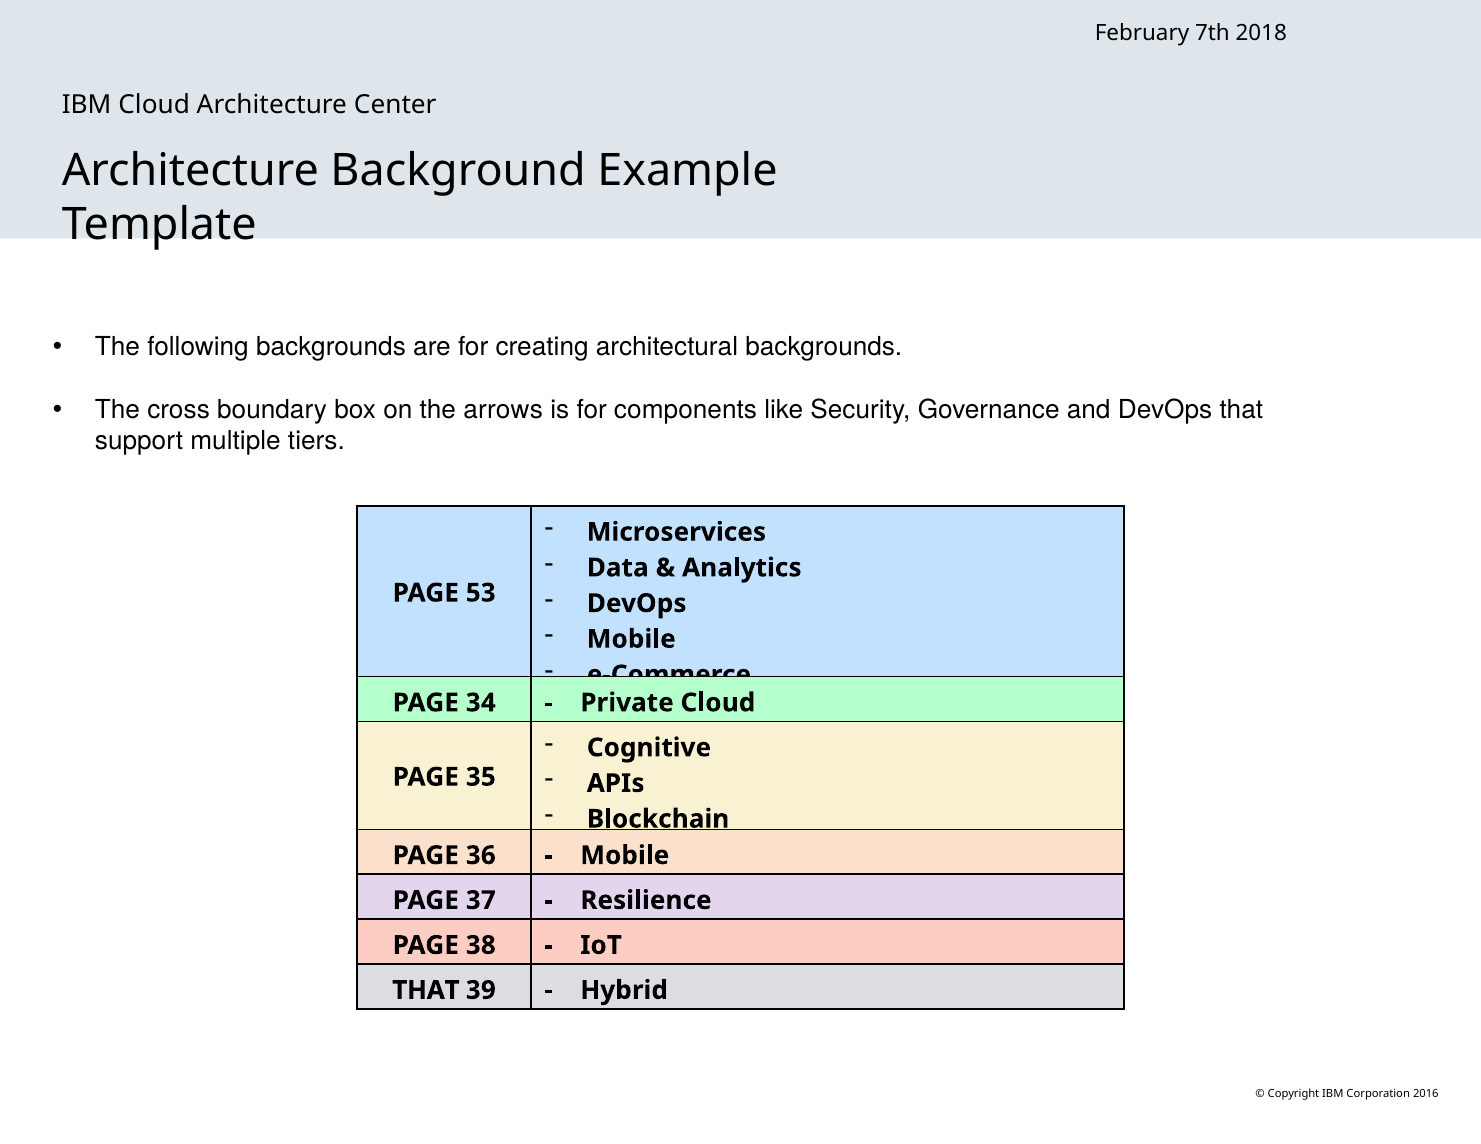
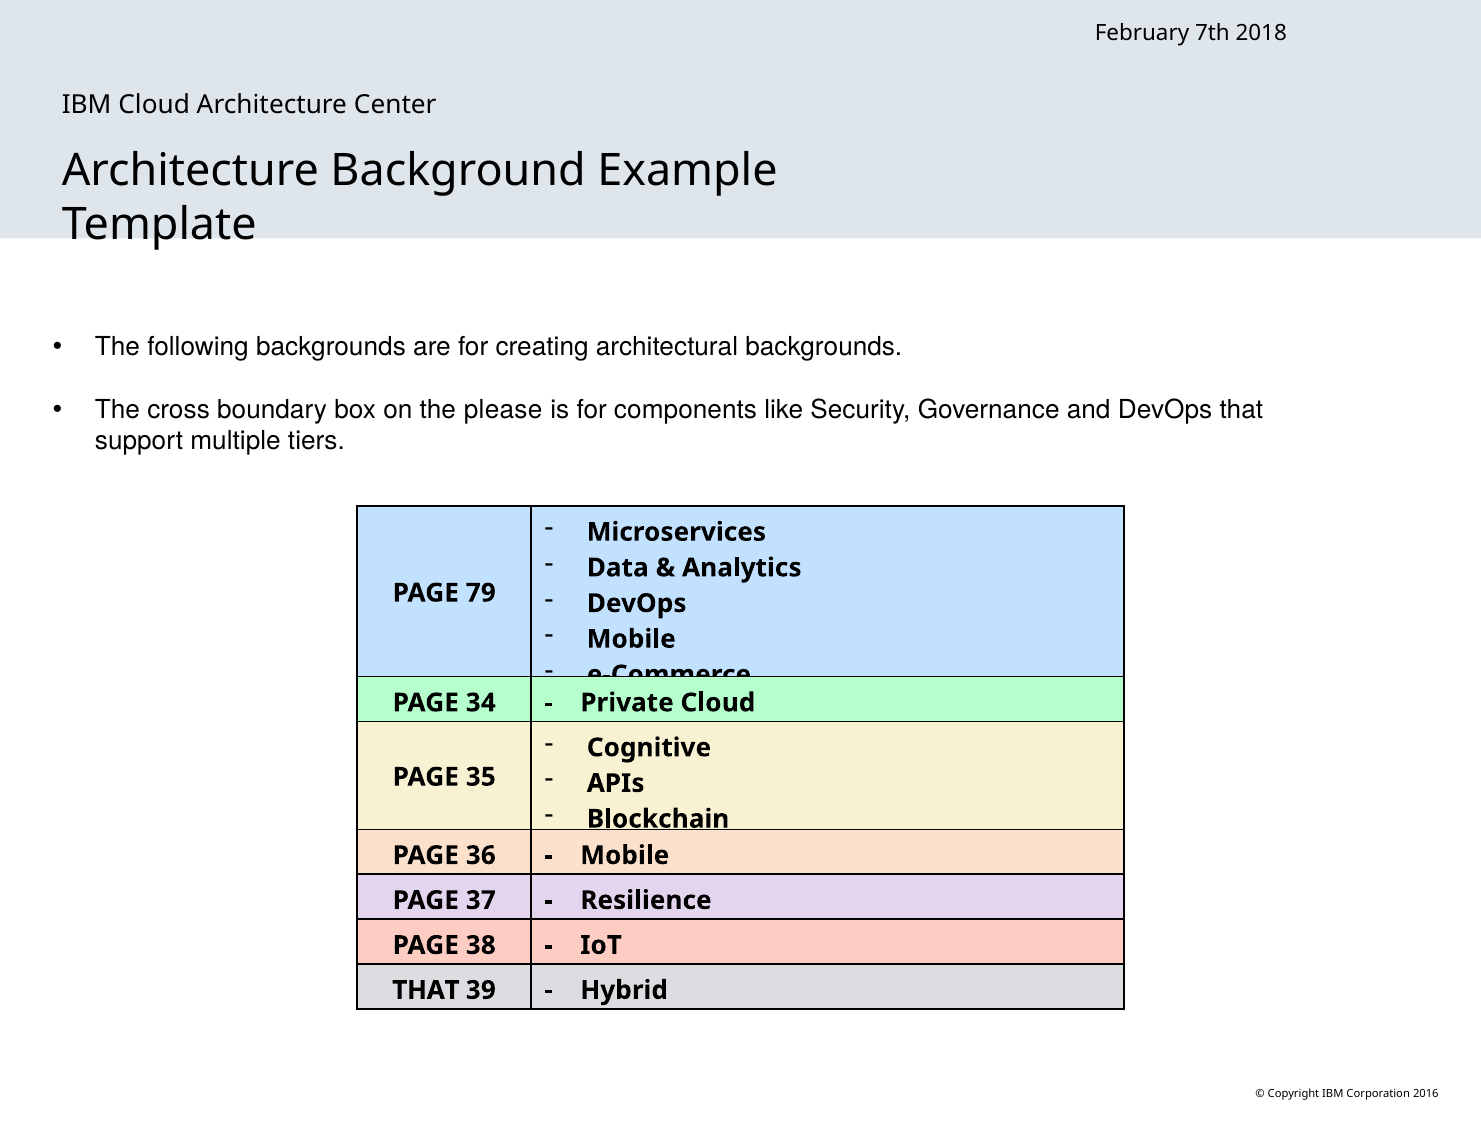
arrows: arrows -> please (503, 410)
53: 53 -> 79 (481, 593)
